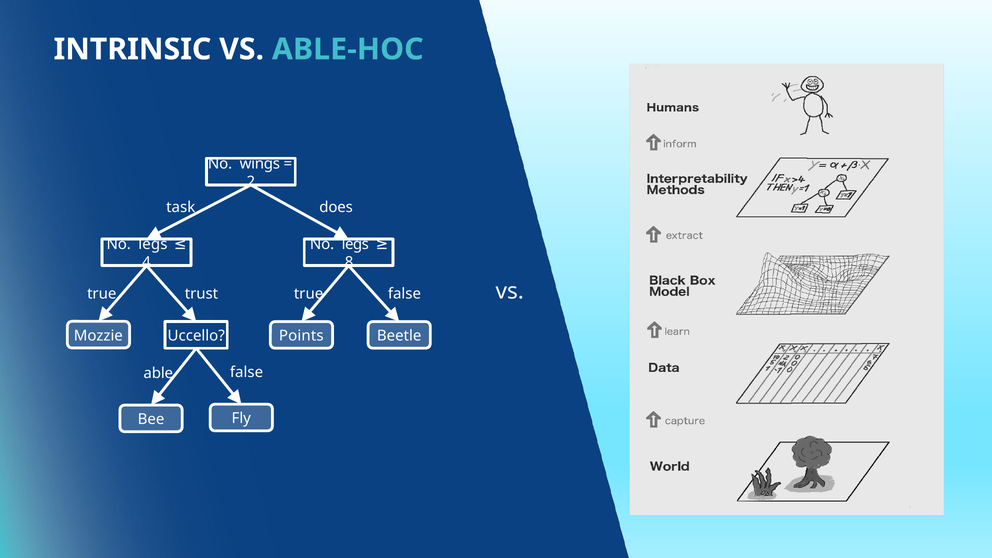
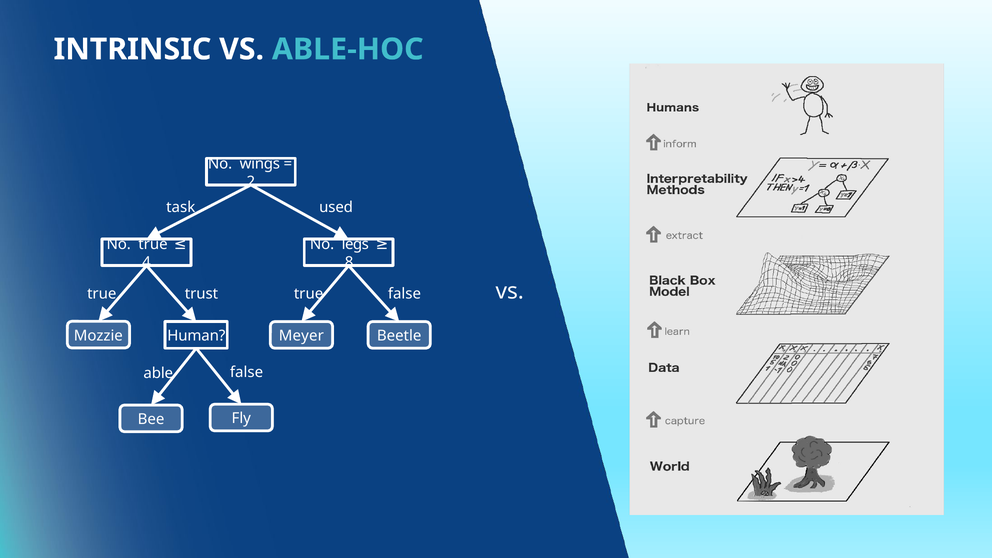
does: does -> used (336, 207)
legs: legs -> true (153, 244)
Uccello: Uccello -> Human (196, 336)
Points: Points -> Meyer (301, 336)
